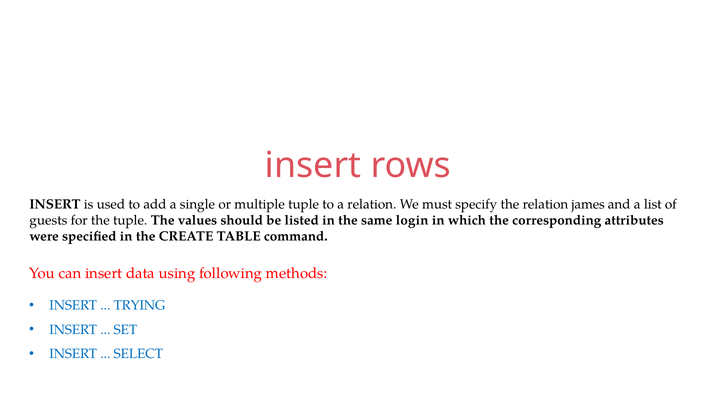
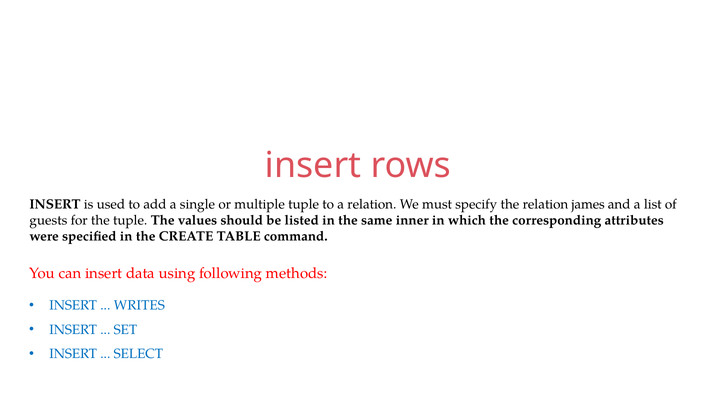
login: login -> inner (412, 220)
TRYING: TRYING -> WRITES (139, 305)
